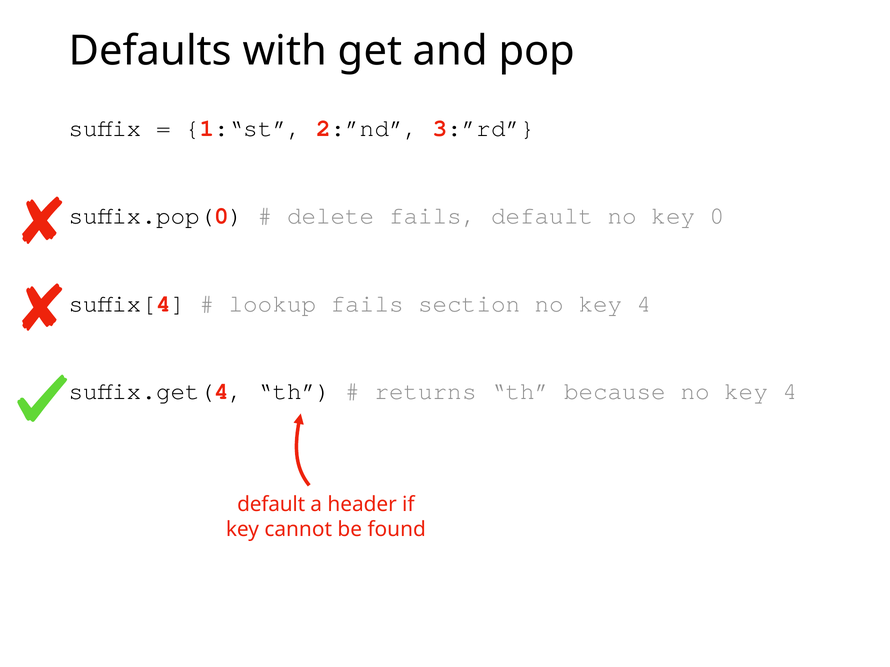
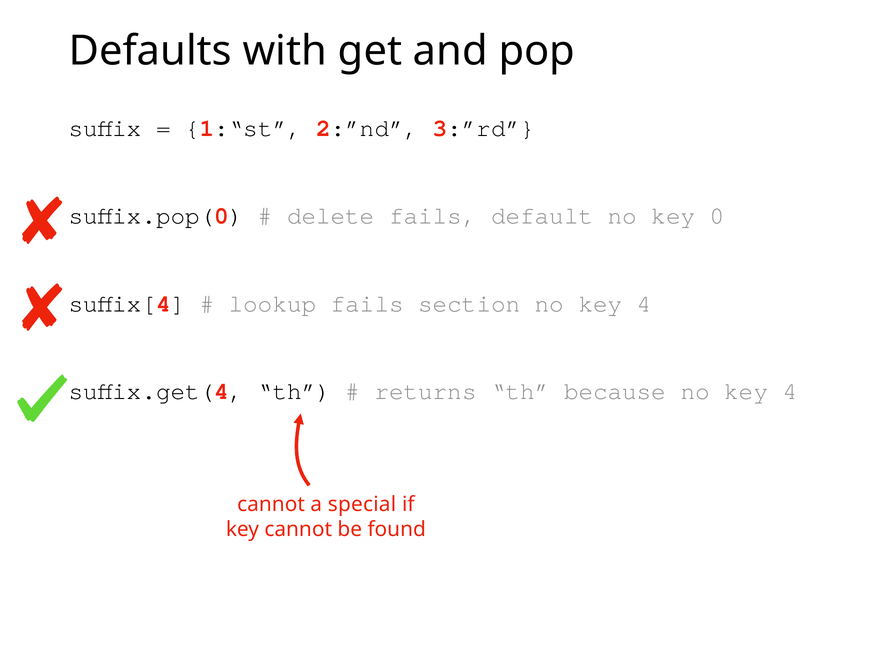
default: default -> cannot (271, 505)
header: header -> special (362, 505)
